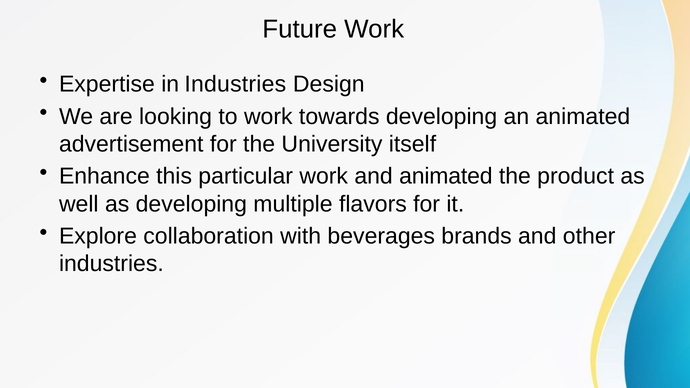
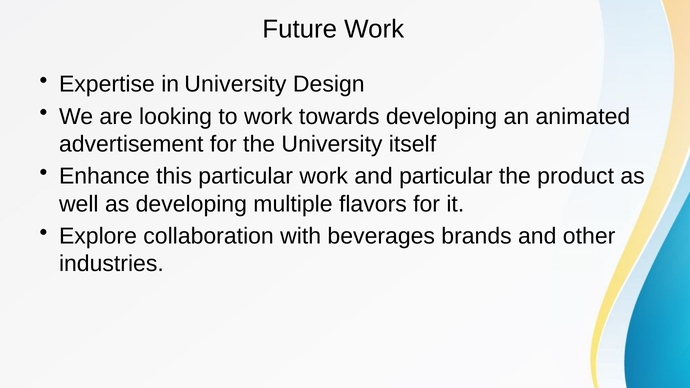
in Industries: Industries -> University (235, 84)
and animated: animated -> particular (446, 176)
